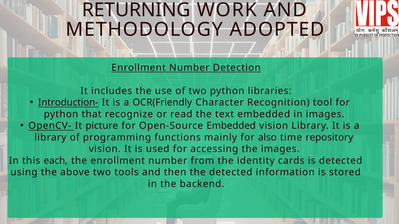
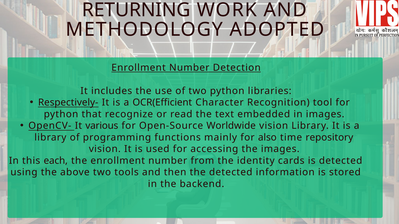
Introduction-: Introduction- -> Respectively- (68, 103)
OCR(Friendly: OCR(Friendly -> OCR(Efficient (162, 103)
picture: picture -> various (102, 126)
Open-Source Embedded: Embedded -> Worldwide (231, 126)
